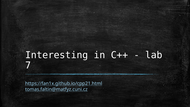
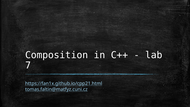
Interesting: Interesting -> Composition (57, 55)
